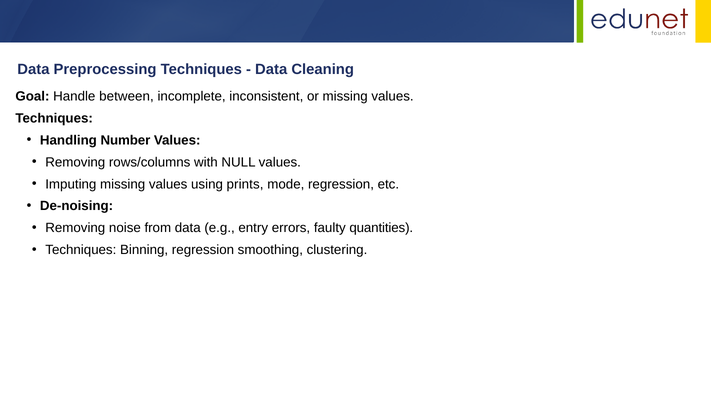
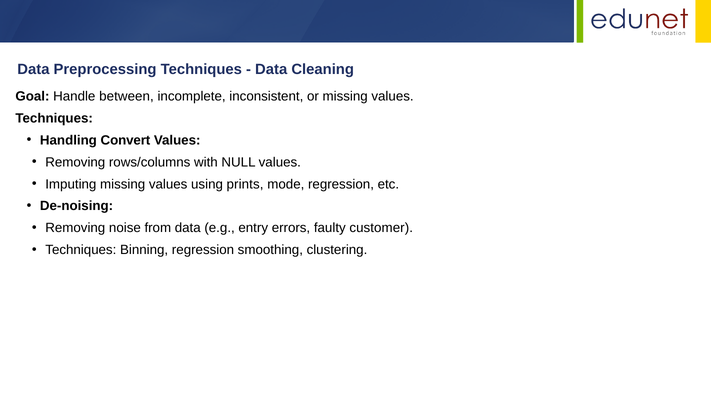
Number: Number -> Convert (125, 140)
quantities: quantities -> customer (381, 228)
